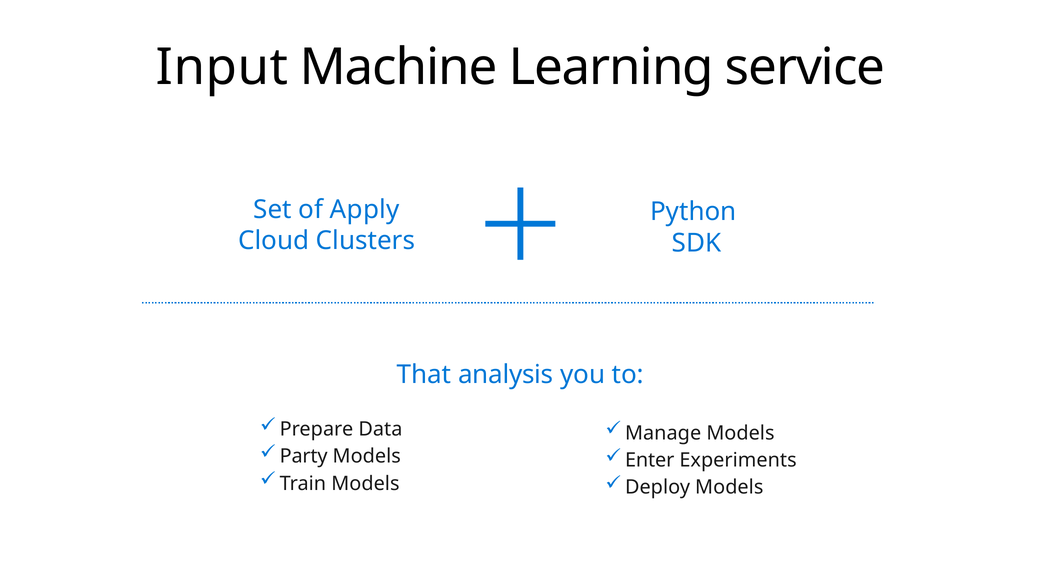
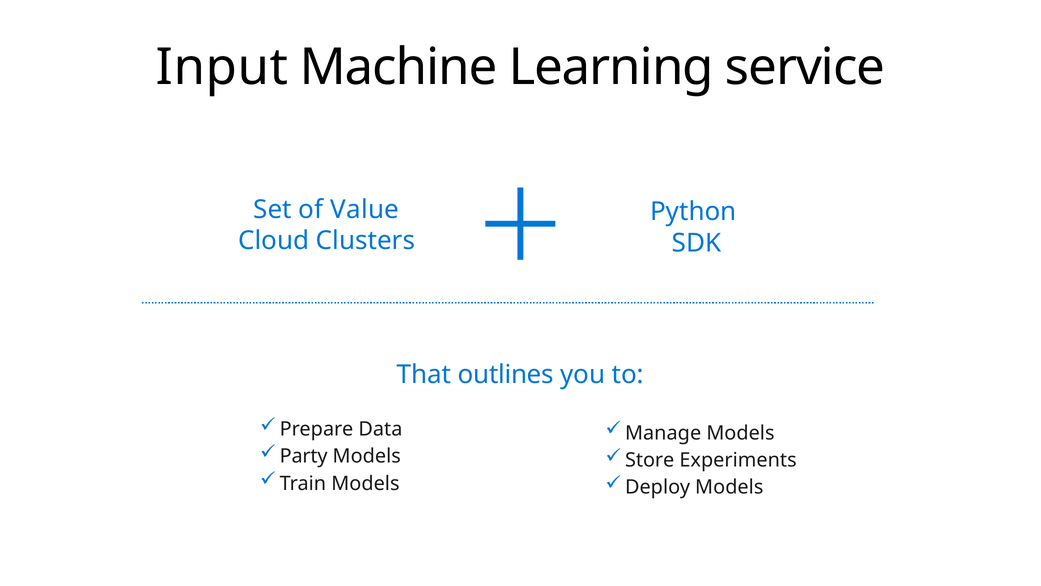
Apply: Apply -> Value (365, 209)
analysis: analysis -> outlines (506, 374)
Enter: Enter -> Store (650, 460)
